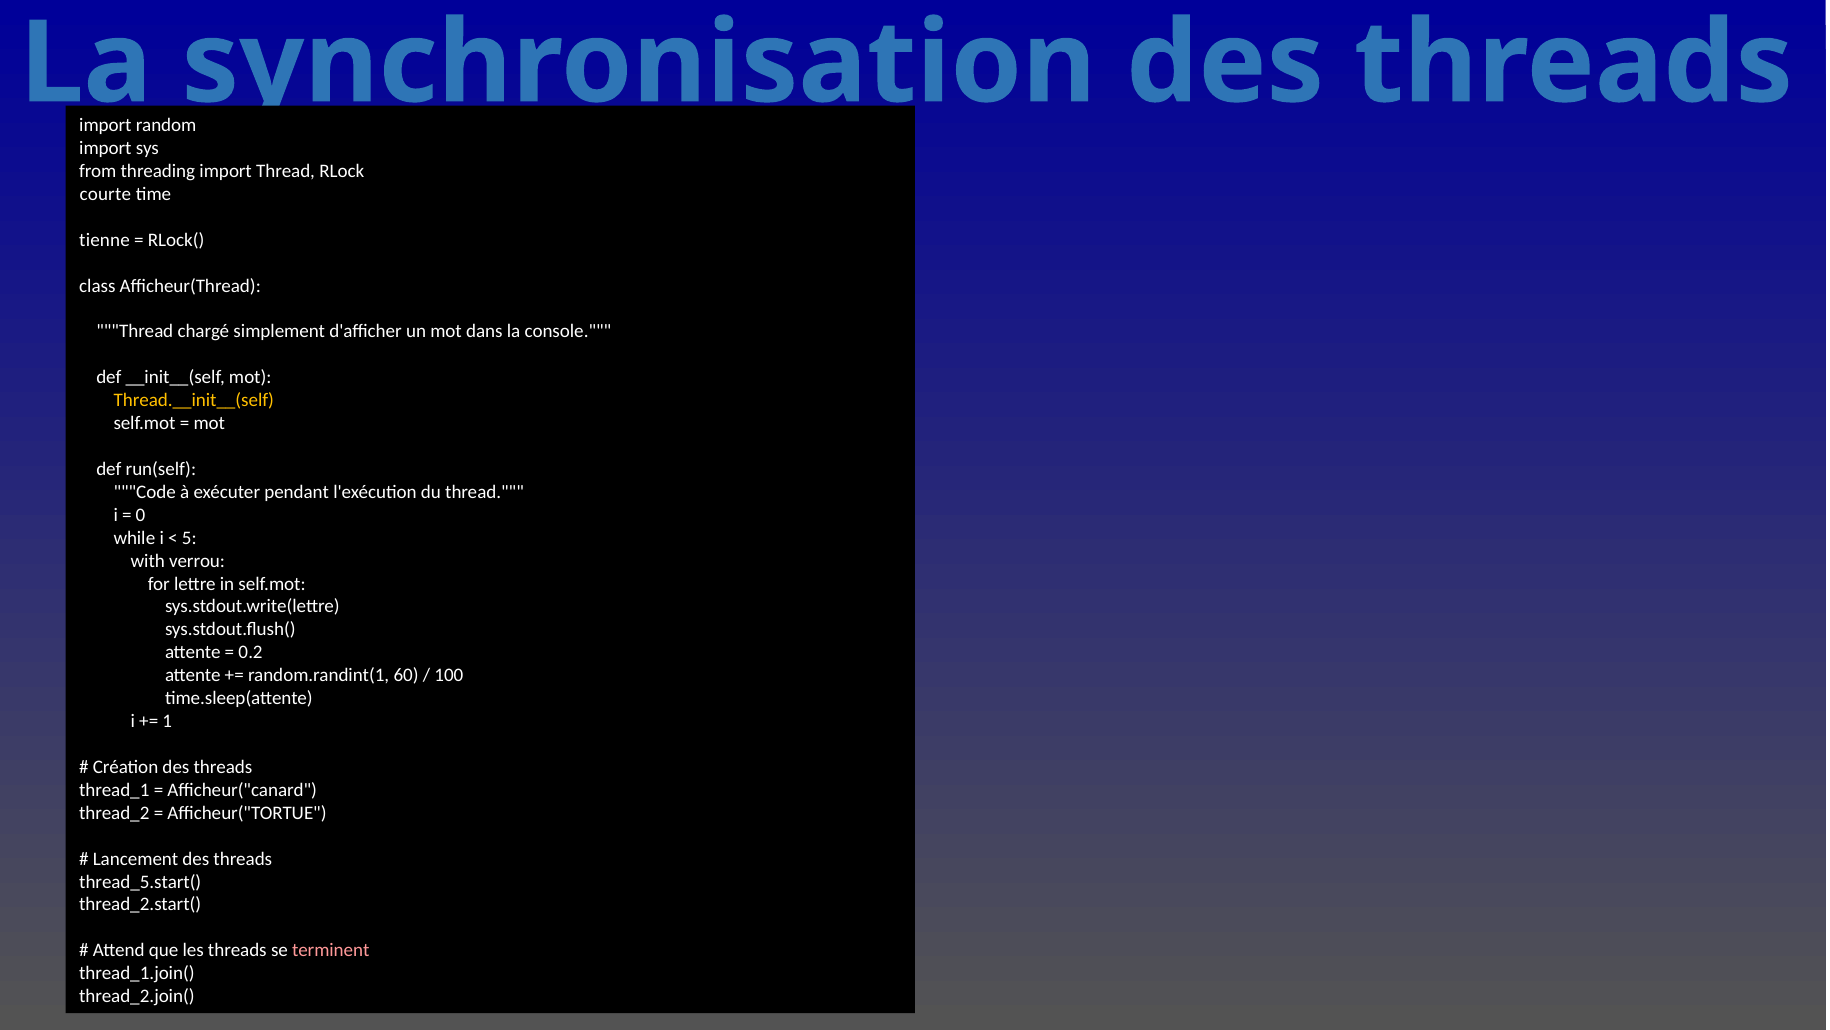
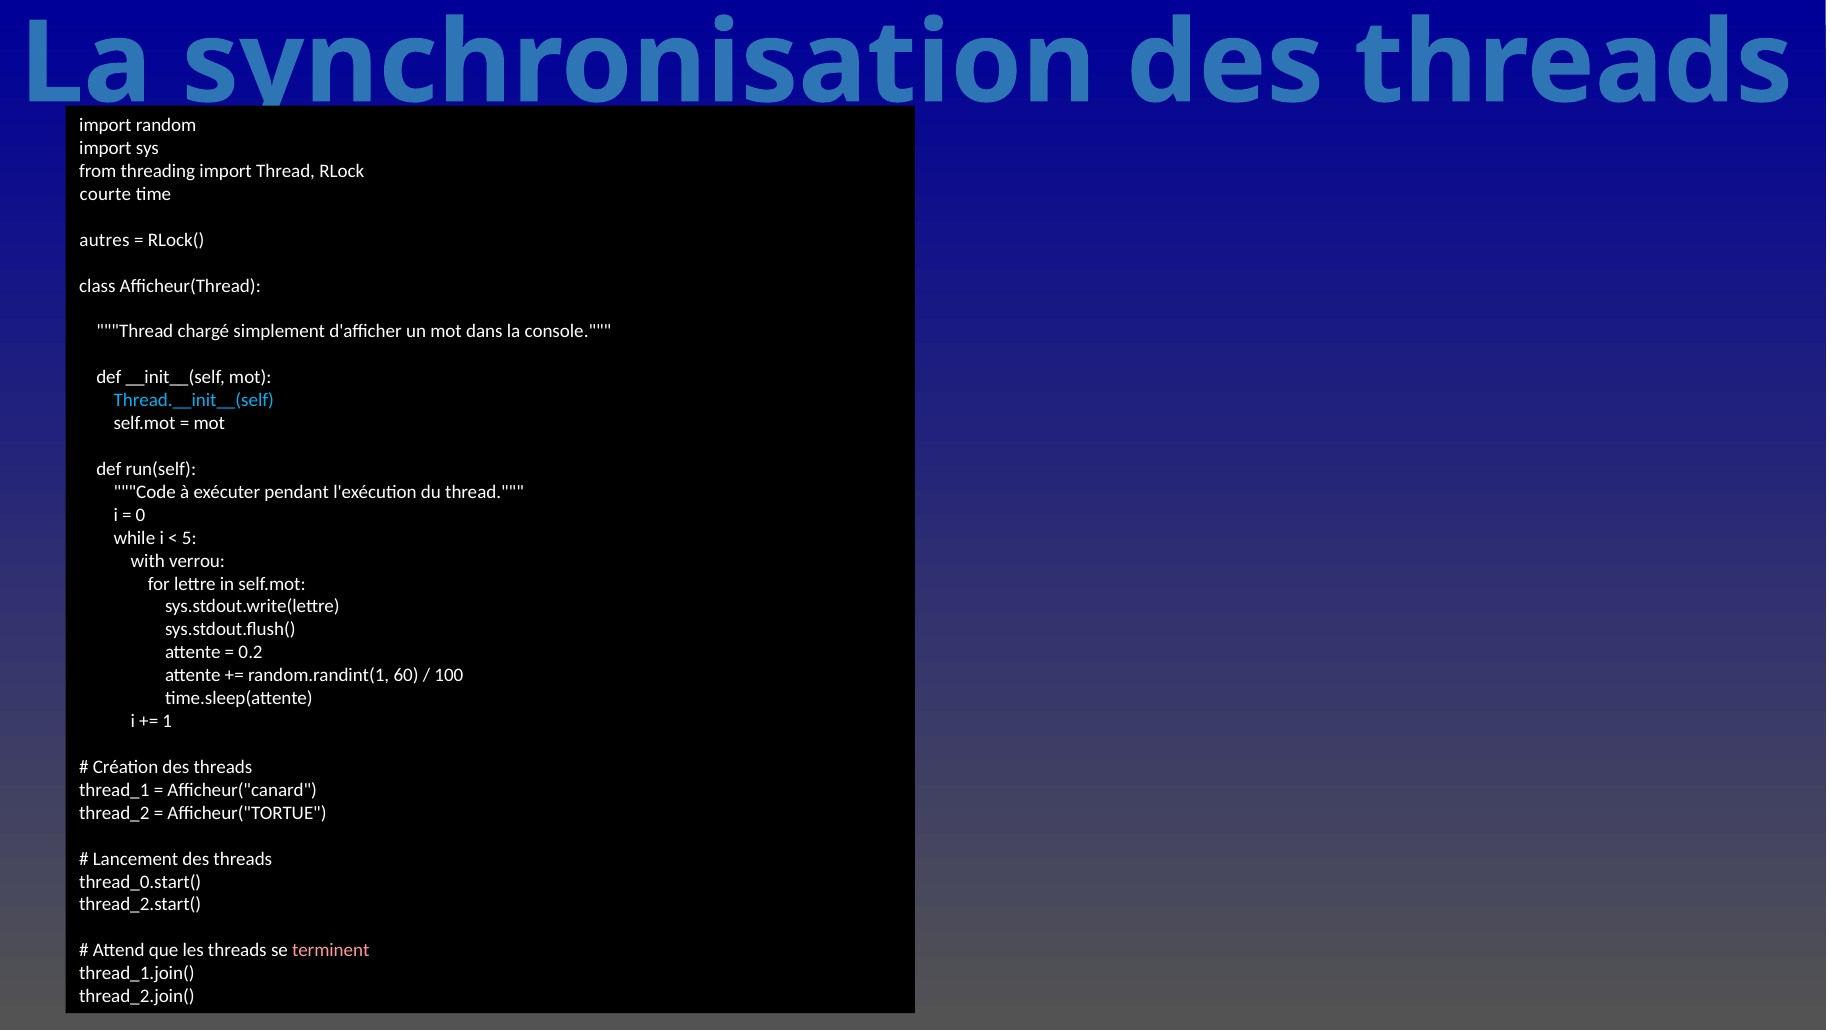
tienne: tienne -> autres (104, 240)
Thread.__init__(self colour: yellow -> light blue (194, 400)
thread_5.start(: thread_5.start( -> thread_0.start( (140, 881)
